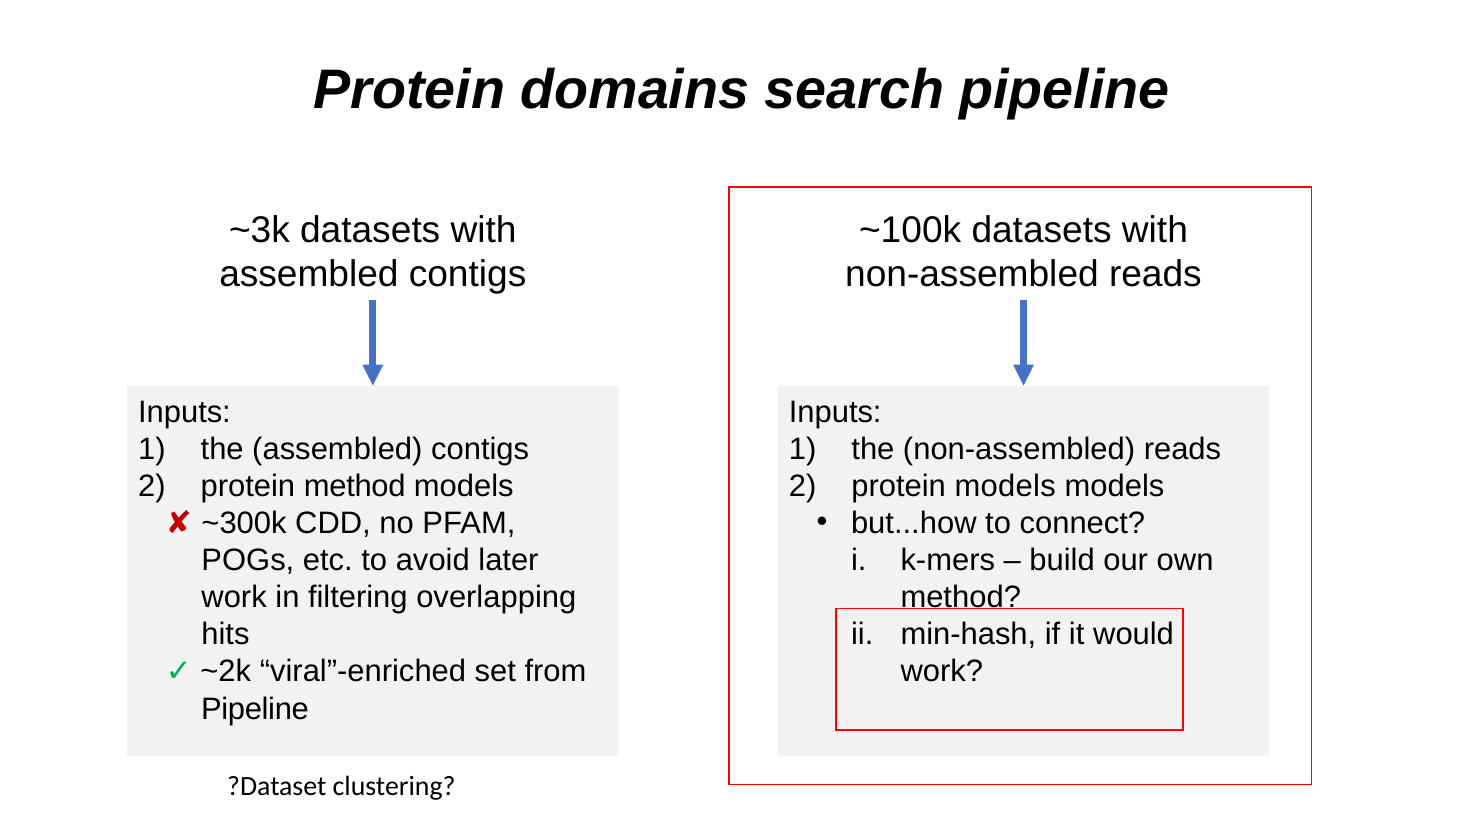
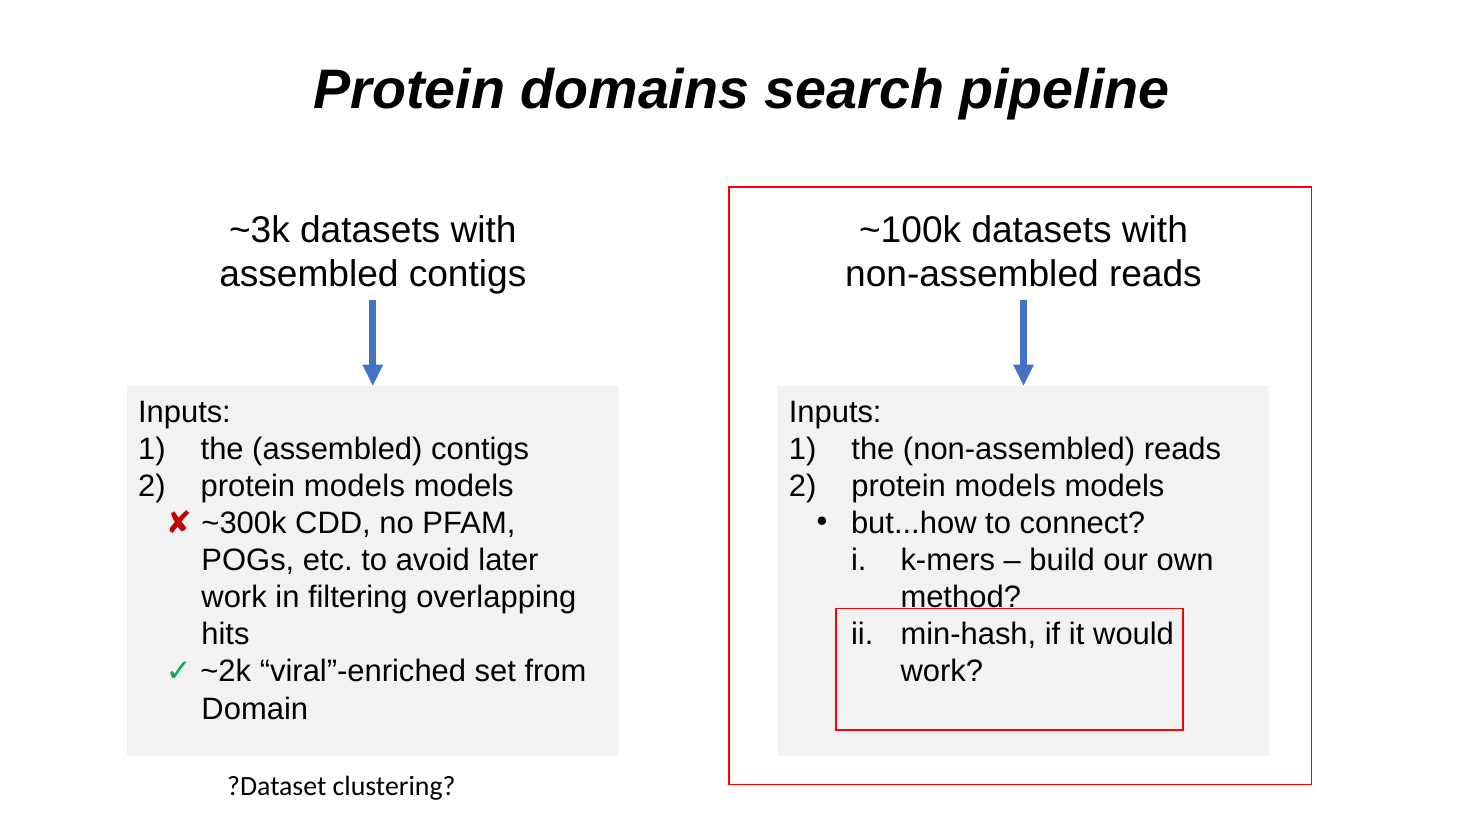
method: method -> models (354, 486)
Pipeline: Pipeline -> Domain (255, 709)
